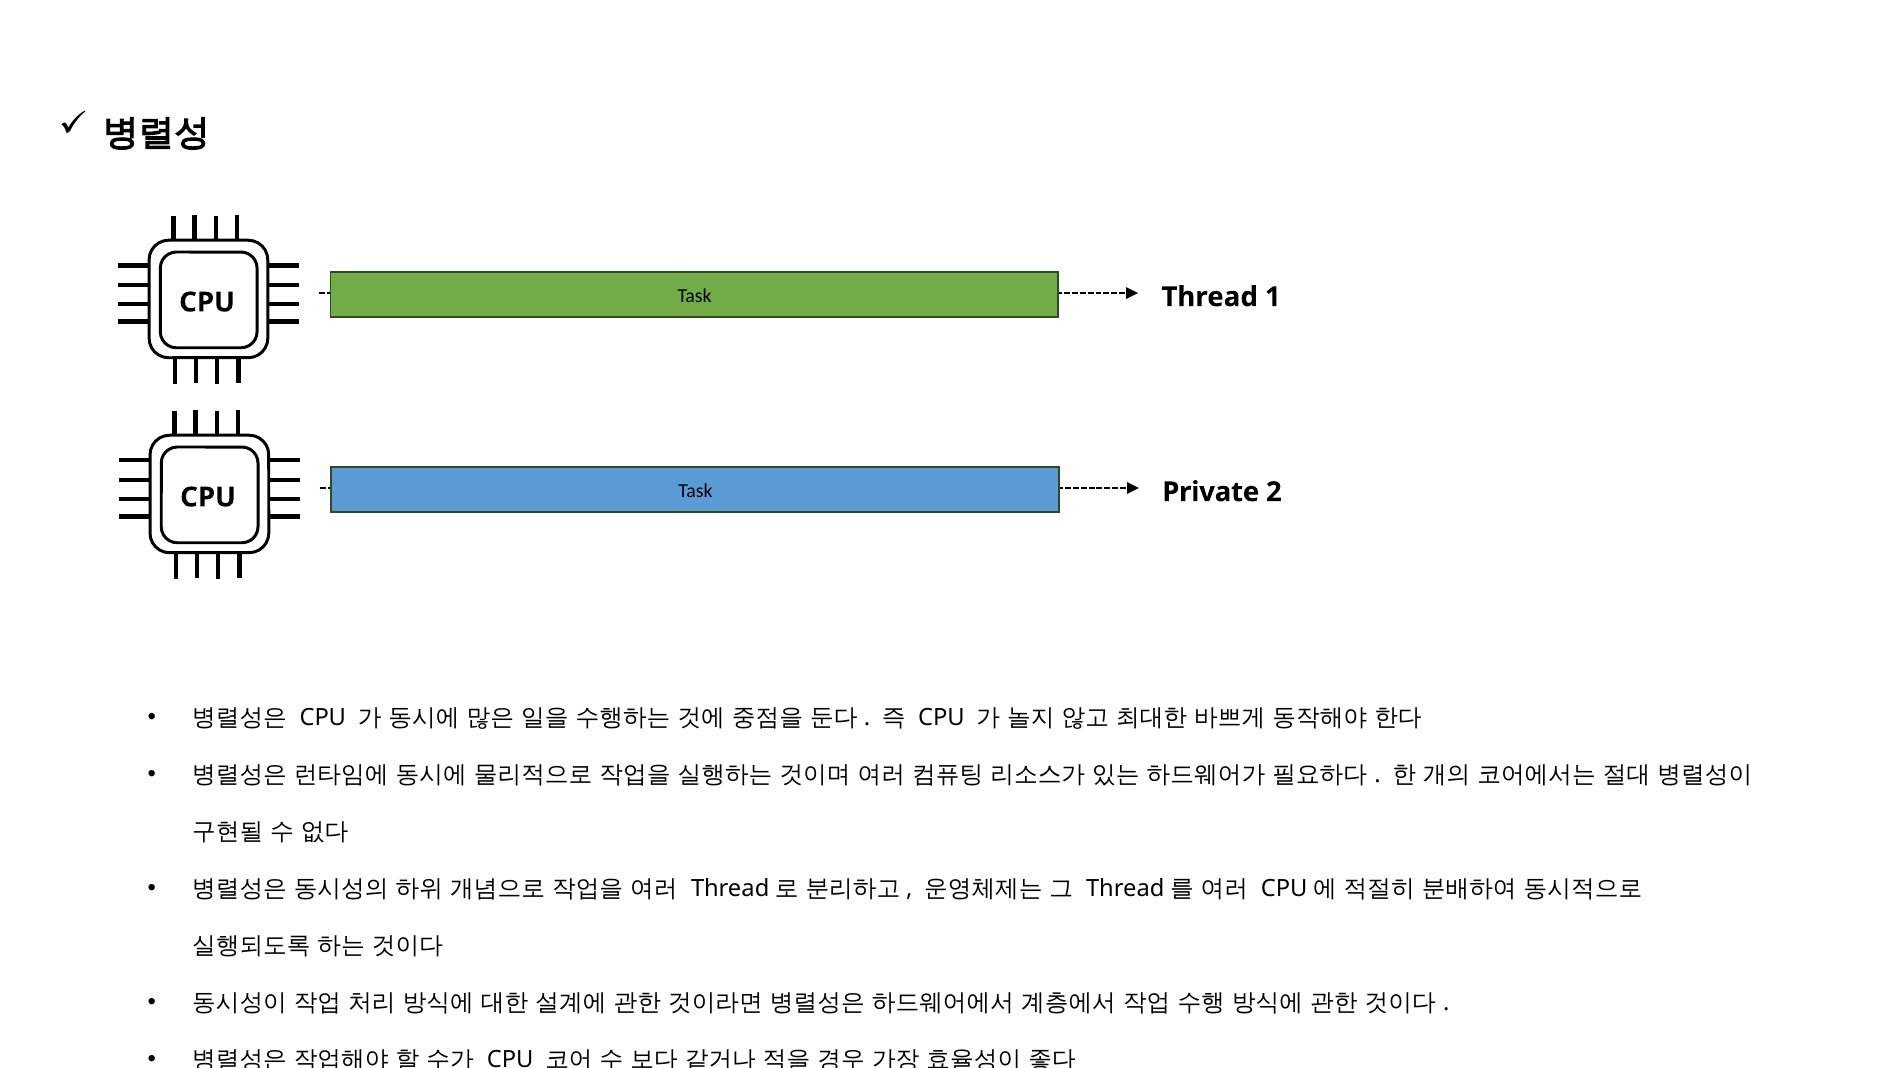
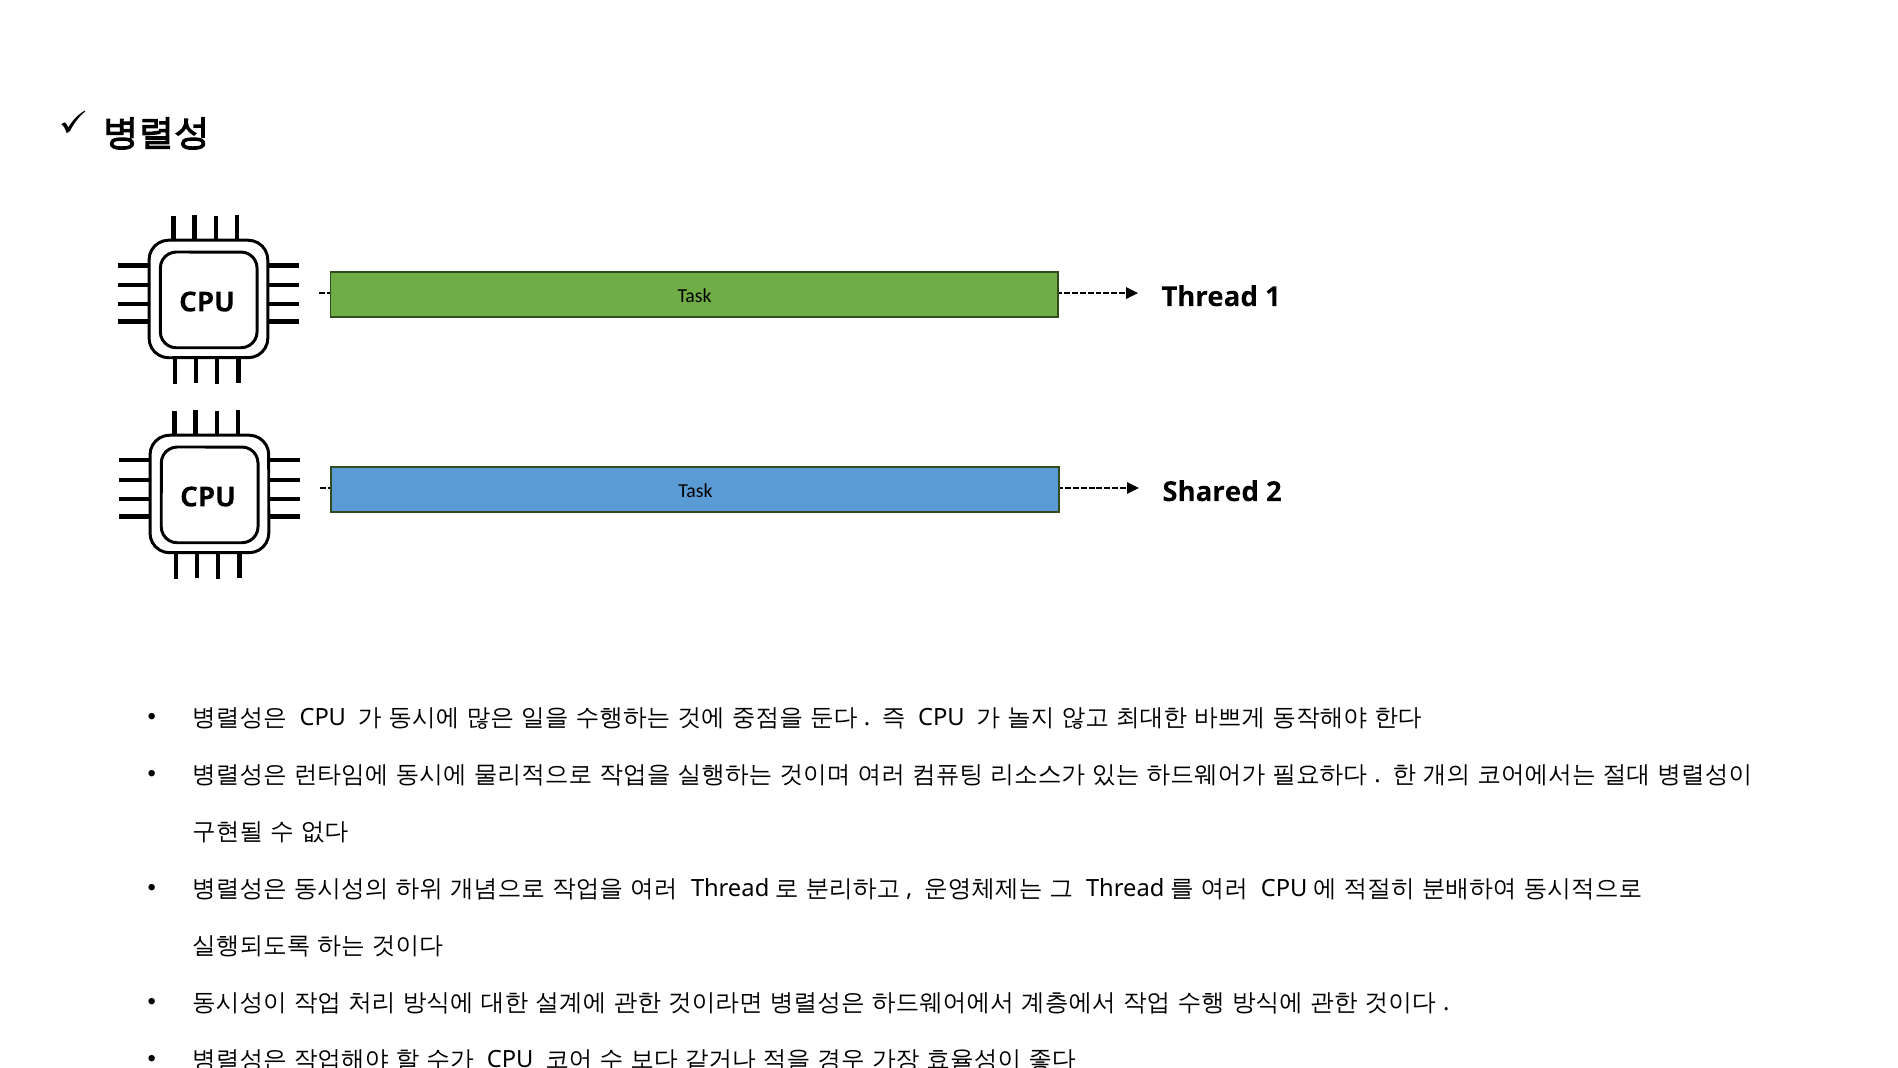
Private: Private -> Shared (1211, 492)
